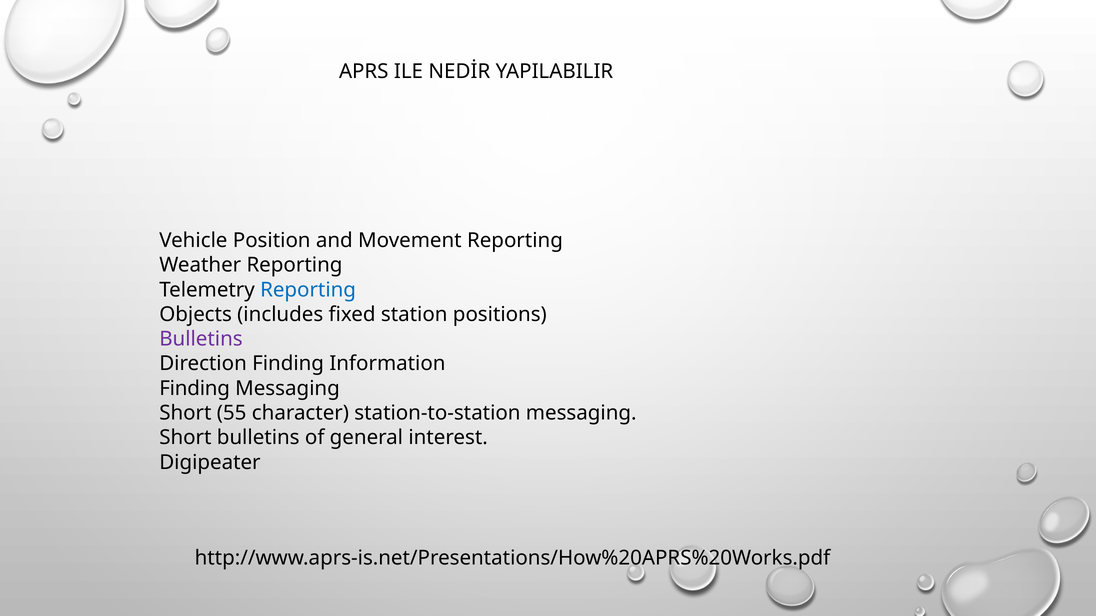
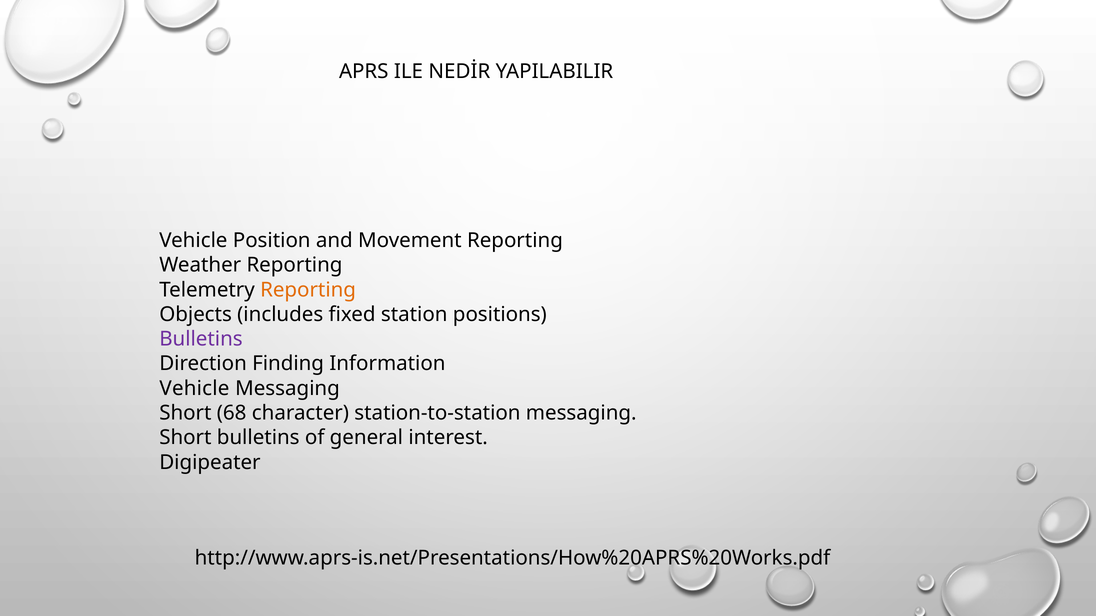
Reporting colour: blue -> orange (308, 290)
Finding: Finding -> Vehicle (194, 389)
55: 55 -> 68 (232, 413)
